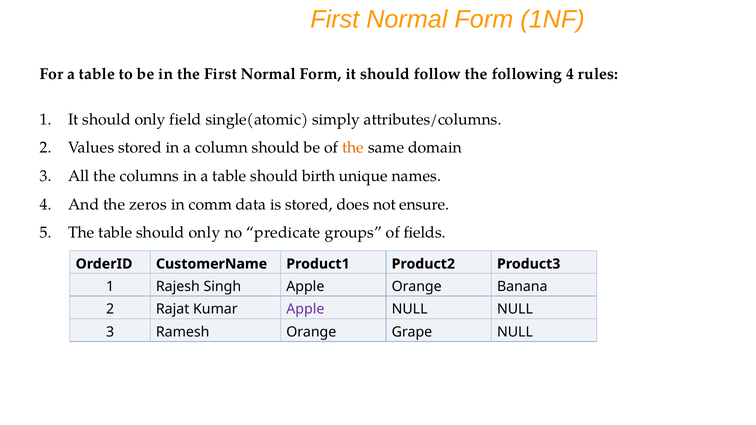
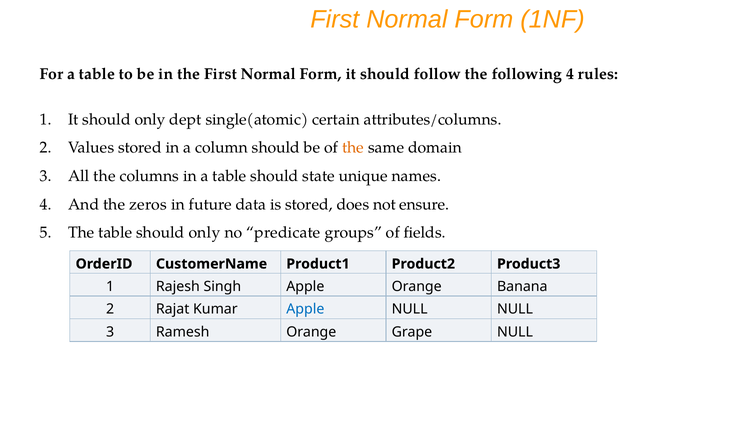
field: field -> dept (185, 120)
simply: simply -> certain (336, 120)
birth: birth -> state (319, 176)
comm: comm -> future (210, 205)
Apple colour: purple -> blue (305, 309)
